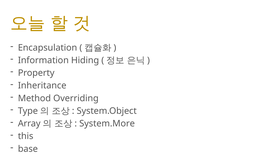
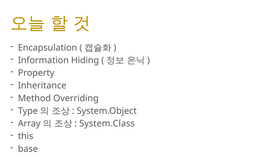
System.More: System.More -> System.Class (107, 124)
